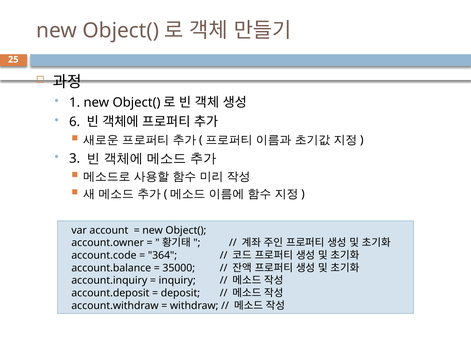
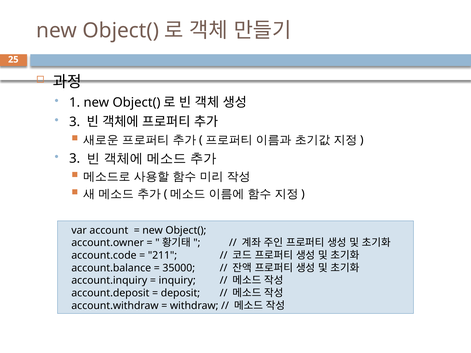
6: 6 -> 3 (75, 122)
364: 364 -> 211 (163, 256)
